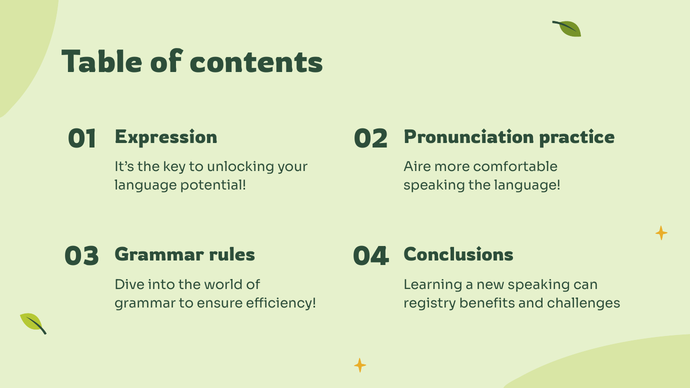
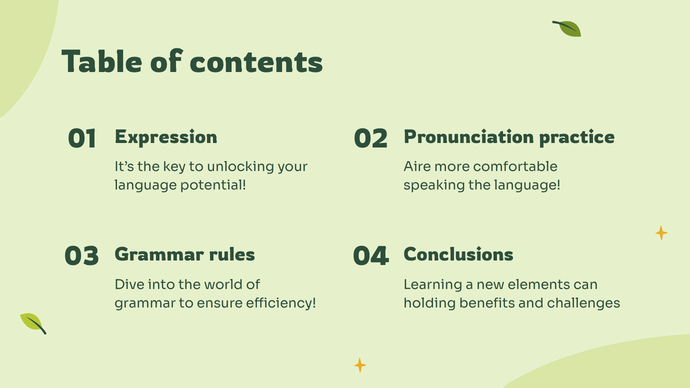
new speaking: speaking -> elements (539, 285)
registry: registry -> holding (430, 303)
